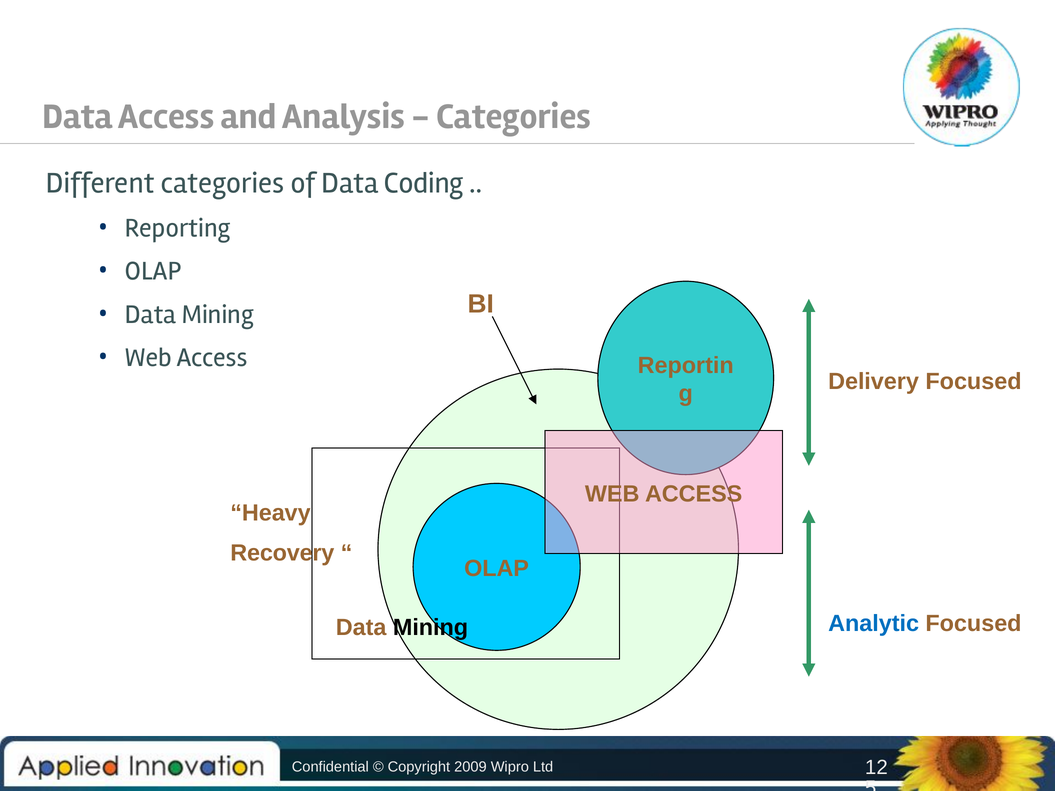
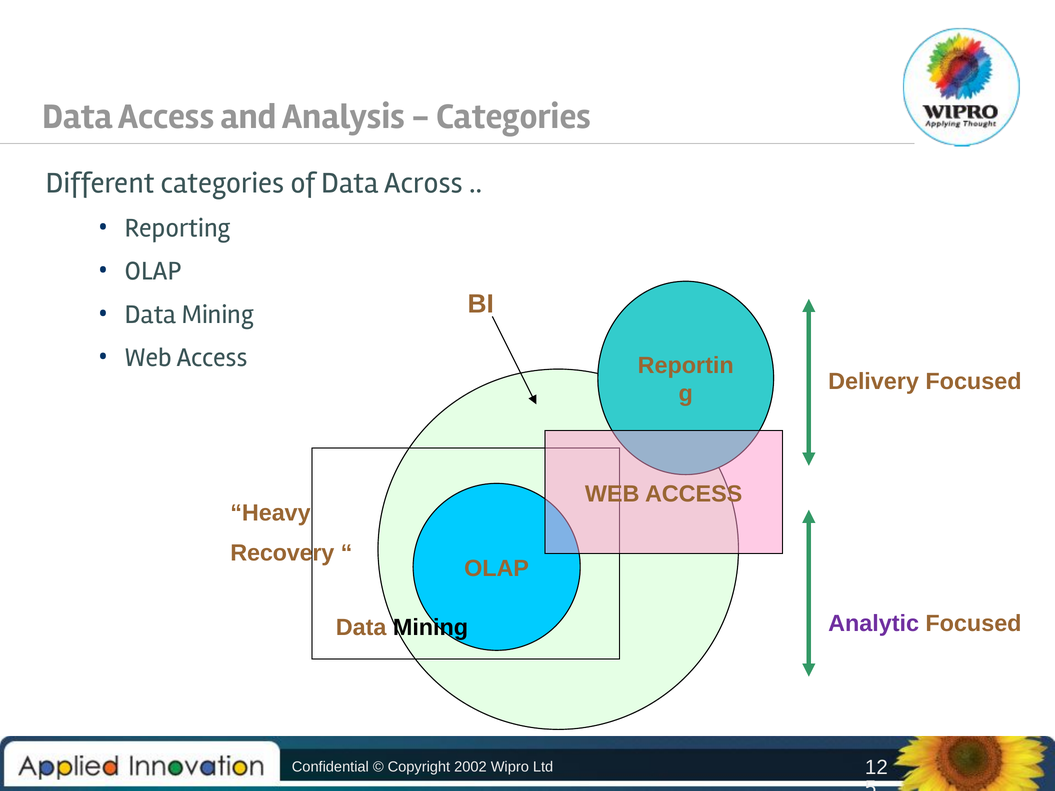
Coding: Coding -> Across (424, 183)
Analytic colour: blue -> purple (874, 624)
2009: 2009 -> 2002 (470, 767)
